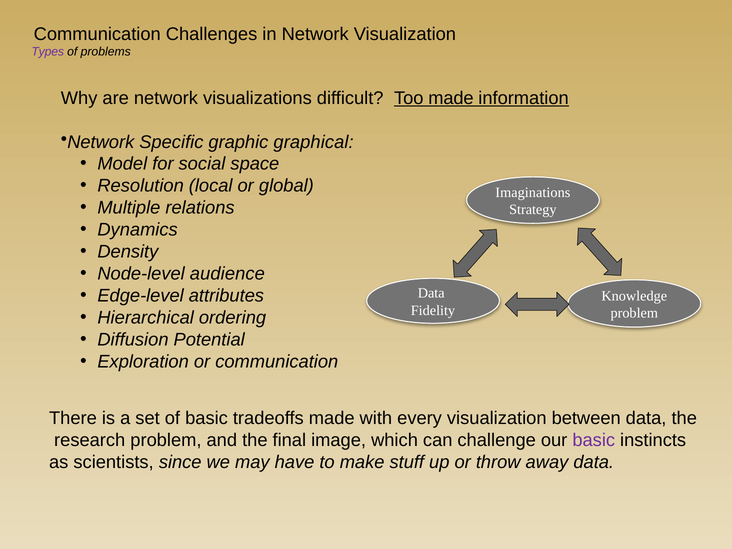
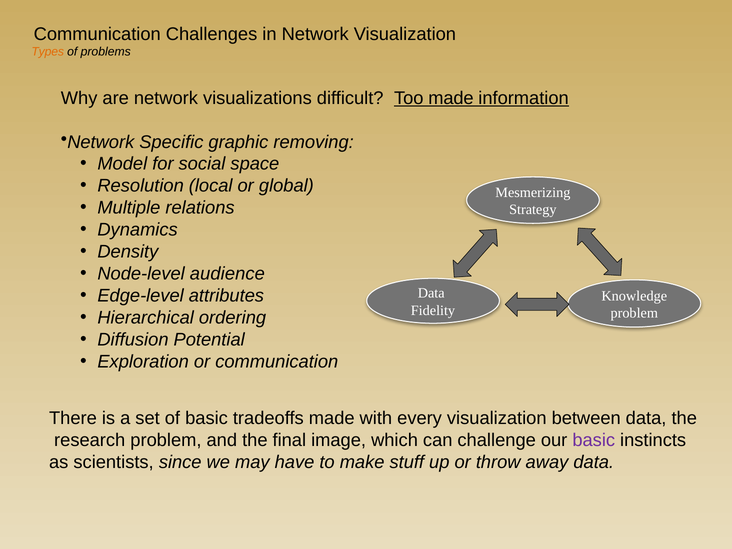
Types colour: purple -> orange (48, 52)
graphical: graphical -> removing (314, 142)
Imaginations: Imaginations -> Mesmerizing (533, 193)
